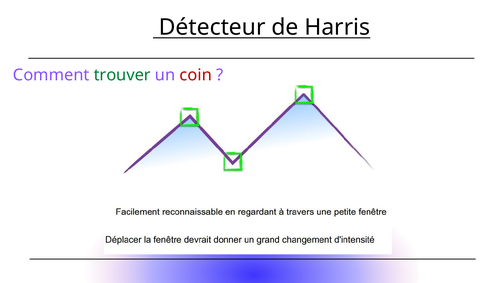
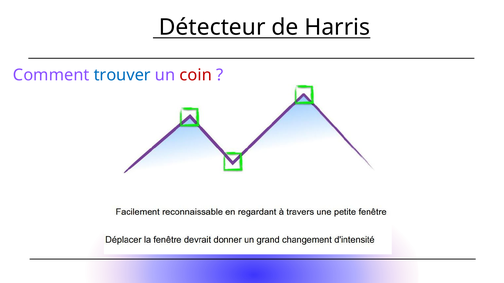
trouver colour: green -> blue (122, 75)
